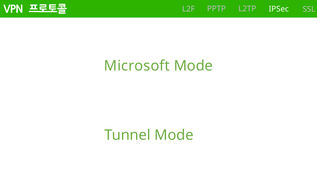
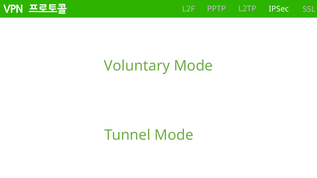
Microsoft: Microsoft -> Voluntary (137, 66)
